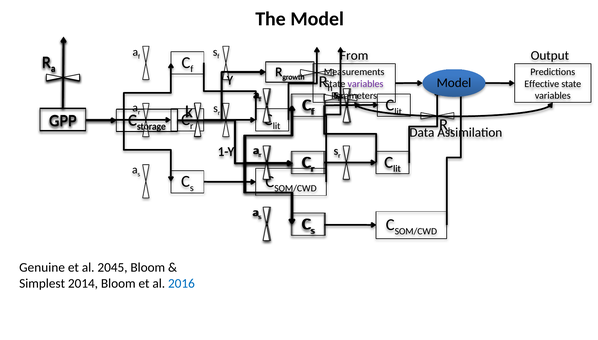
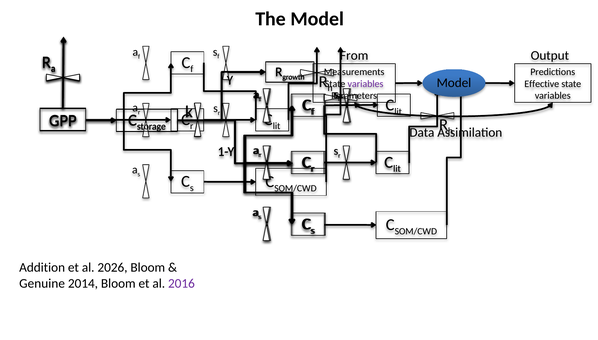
Genuine: Genuine -> Addition (42, 268)
2045: 2045 -> 2026 (113, 268)
Simplest: Simplest -> Genuine (42, 283)
2016 colour: blue -> purple (181, 283)
